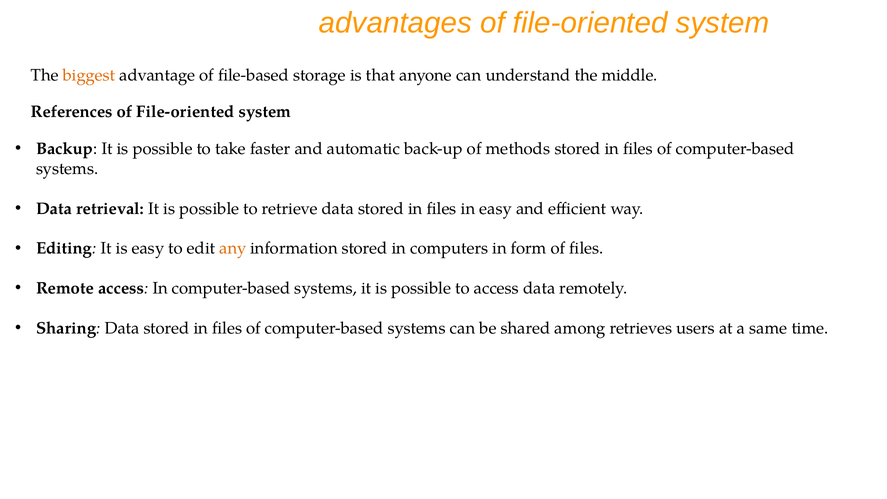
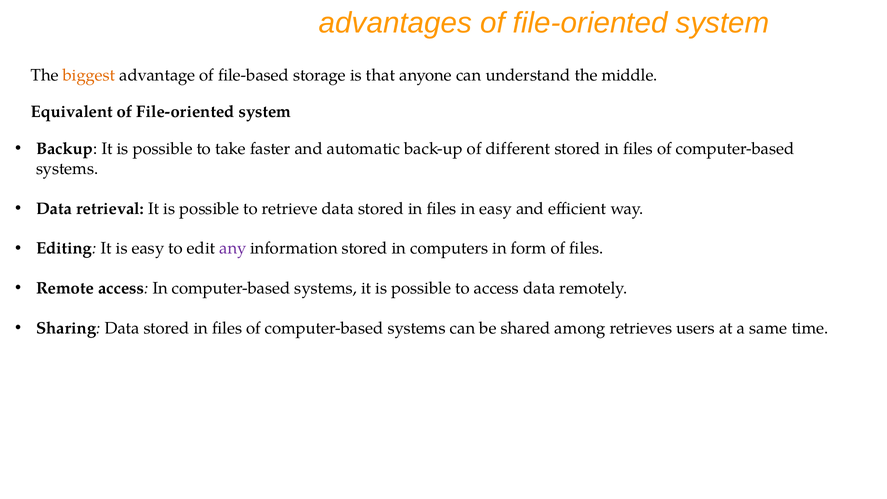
References: References -> Equivalent (72, 112)
methods: methods -> different (518, 149)
any colour: orange -> purple (233, 248)
